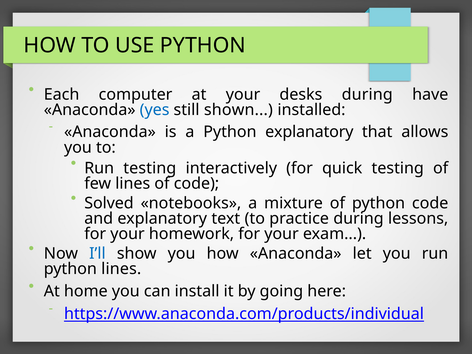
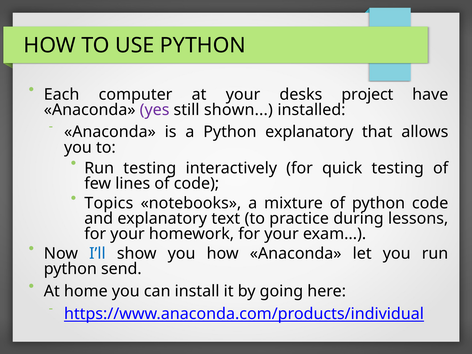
desks during: during -> project (367, 94)
yes colour: blue -> purple (155, 110)
Solved: Solved -> Topics (109, 203)
python lines: lines -> send (121, 269)
